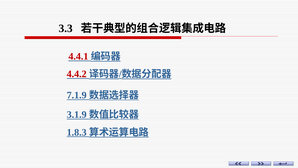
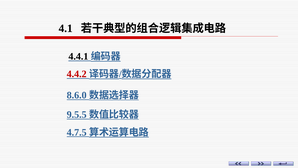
3.3: 3.3 -> 4.1 (66, 28)
4.4.1 colour: red -> black (78, 56)
7.1.9: 7.1.9 -> 8.6.0 (77, 95)
3.1.9: 3.1.9 -> 9.5.5 (77, 114)
1.8.3: 1.8.3 -> 4.7.5 (77, 132)
